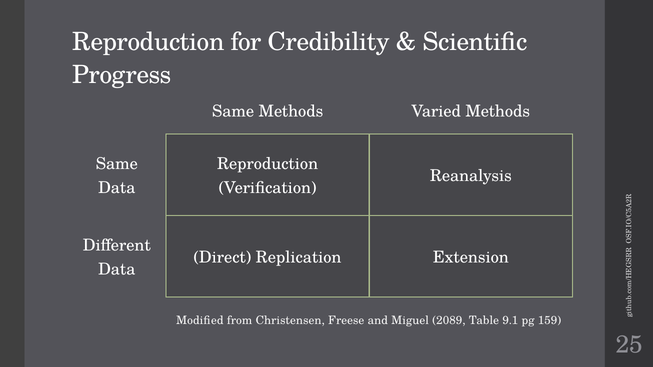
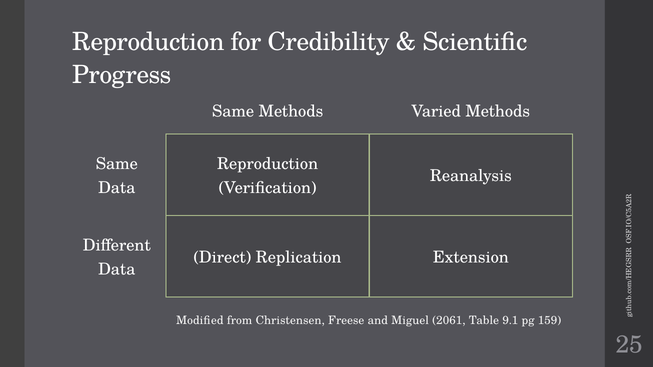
2089: 2089 -> 2061 (449, 321)
